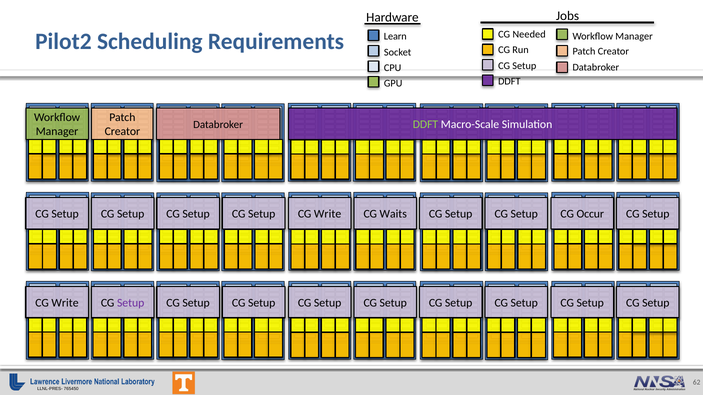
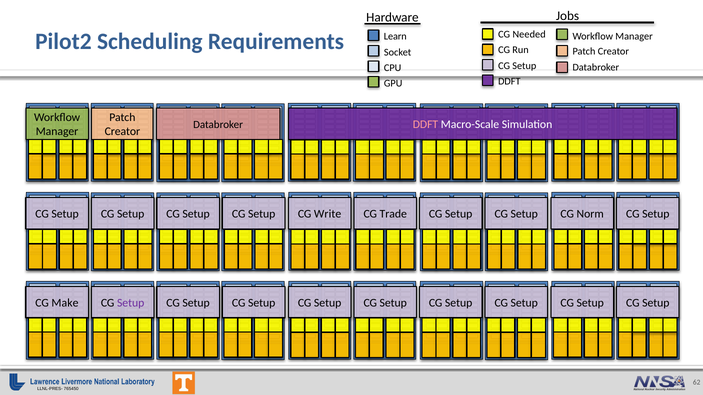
DDFT colour: light green -> pink (425, 125)
Waits: Waits -> Trade (393, 214)
Occur: Occur -> Norm (590, 214)
Write: Write -> Make (65, 303)
